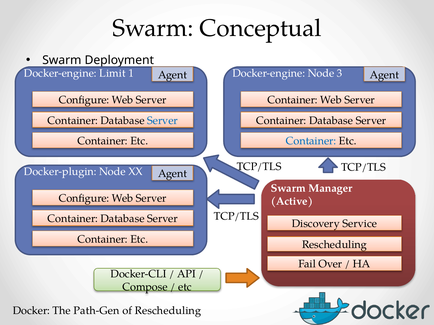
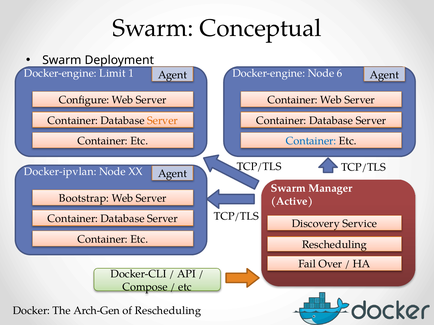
3: 3 -> 6 (340, 74)
Server colour: blue -> orange (163, 121)
Docker-plugin: Docker-plugin -> Docker-ipvlan (60, 172)
Configure: Configure -> Bootstrap (84, 199)
Path-Gen: Path-Gen -> Arch-Gen (97, 311)
